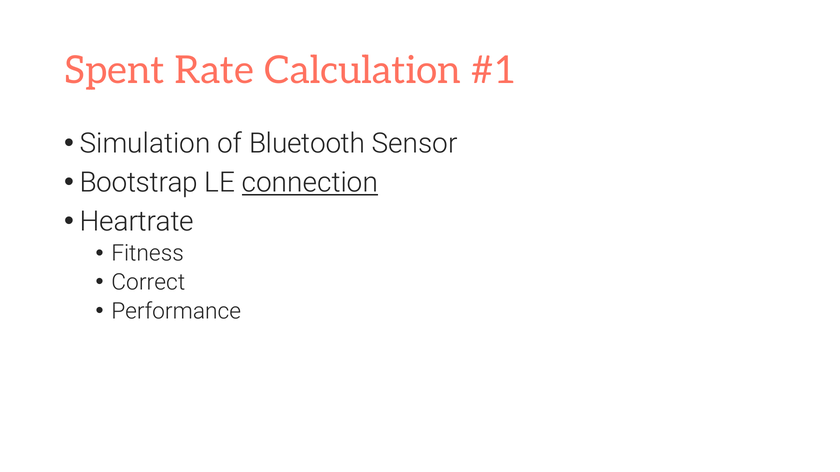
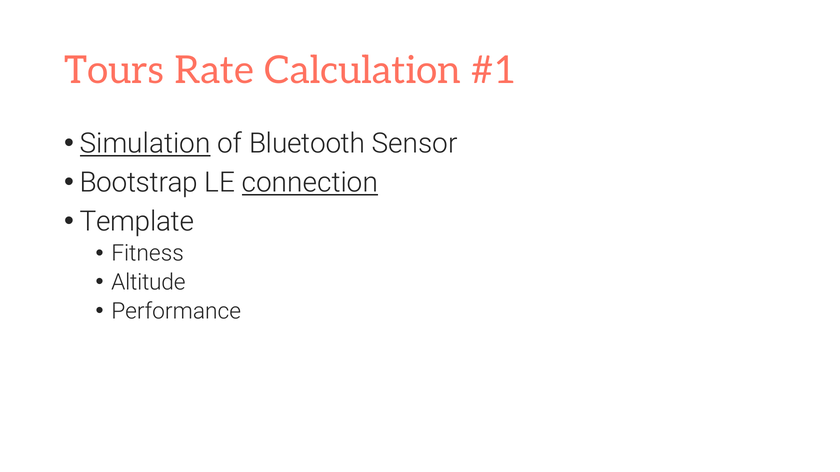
Spent: Spent -> Tours (114, 71)
Simulation underline: none -> present (145, 144)
Heartrate: Heartrate -> Template (137, 222)
Correct: Correct -> Altitude (148, 283)
